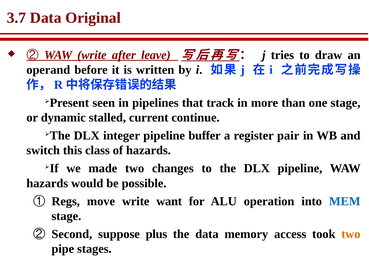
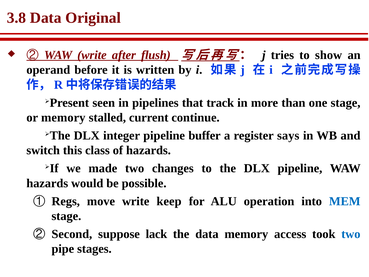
3.7: 3.7 -> 3.8 (17, 18)
leave: leave -> flush (156, 55)
draw: draw -> show (329, 55)
or dynamic: dynamic -> memory (63, 117)
pair: pair -> says (288, 135)
want: want -> keep (169, 201)
plus: plus -> lack (156, 234)
two colour: orange -> blue (351, 234)
